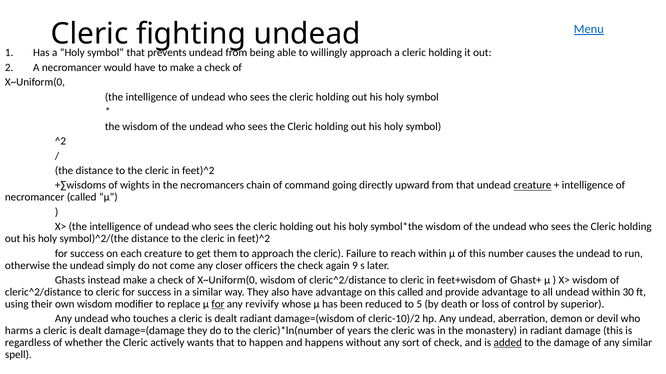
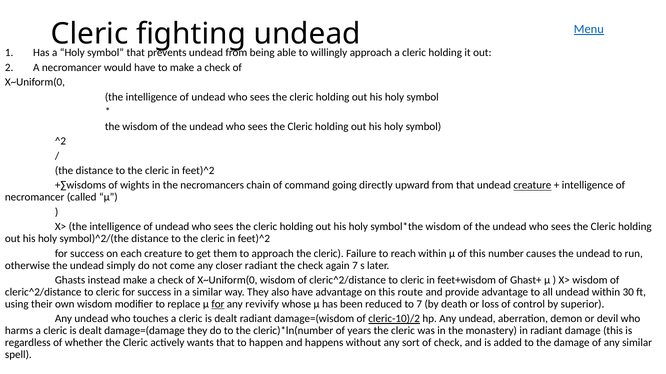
closer officers: officers -> radiant (261, 266)
again 9: 9 -> 7 (355, 266)
this called: called -> route (410, 293)
to 5: 5 -> 7 (419, 305)
cleric-10)/2 underline: none -> present (394, 319)
added underline: present -> none (508, 343)
